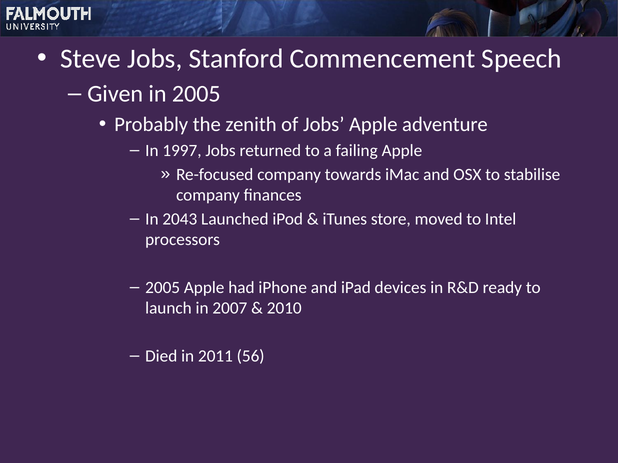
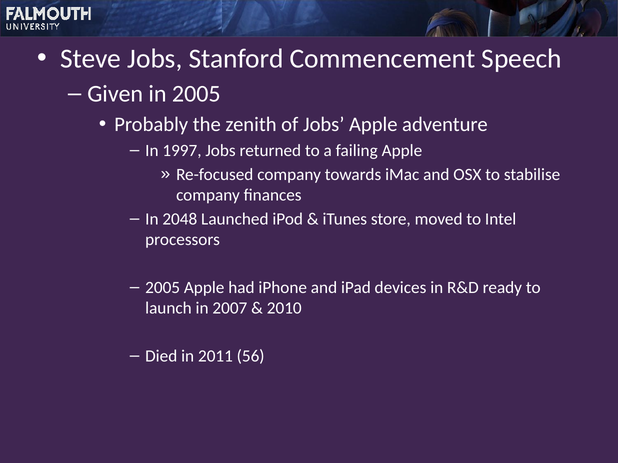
2043: 2043 -> 2048 (180, 219)
